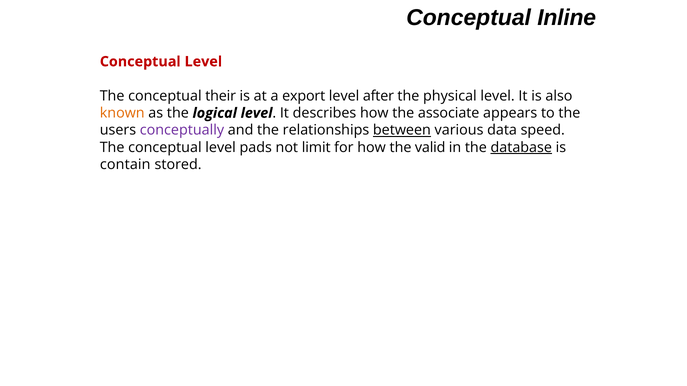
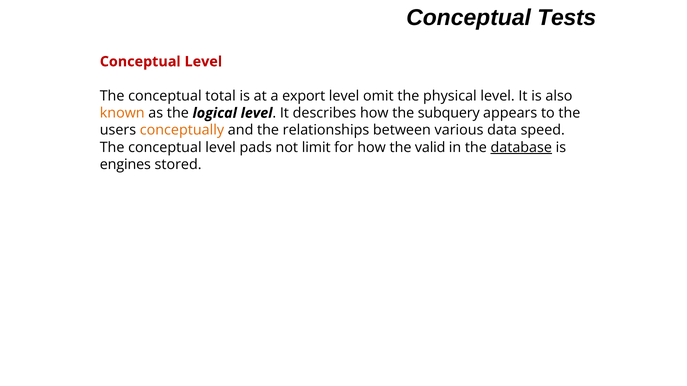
Inline: Inline -> Tests (567, 18)
their: their -> total (221, 96)
after: after -> omit (378, 96)
associate: associate -> subquery (449, 113)
conceptually colour: purple -> orange (182, 130)
between underline: present -> none (402, 130)
contain: contain -> engines (125, 165)
